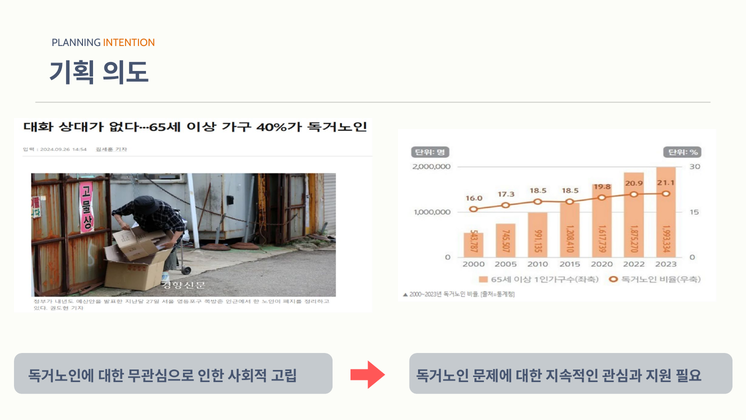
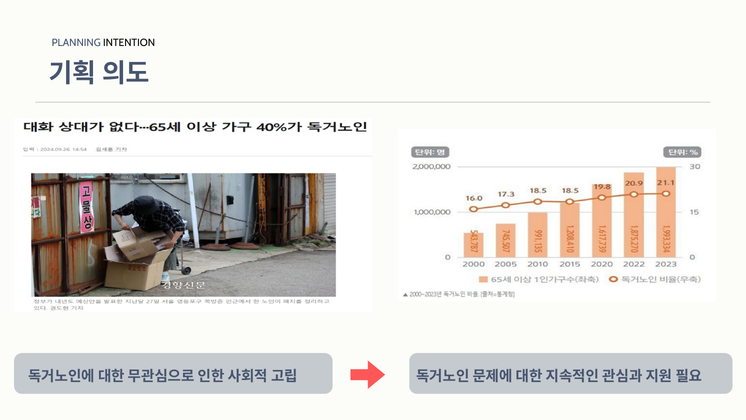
INTENTION colour: orange -> black (129, 43)
